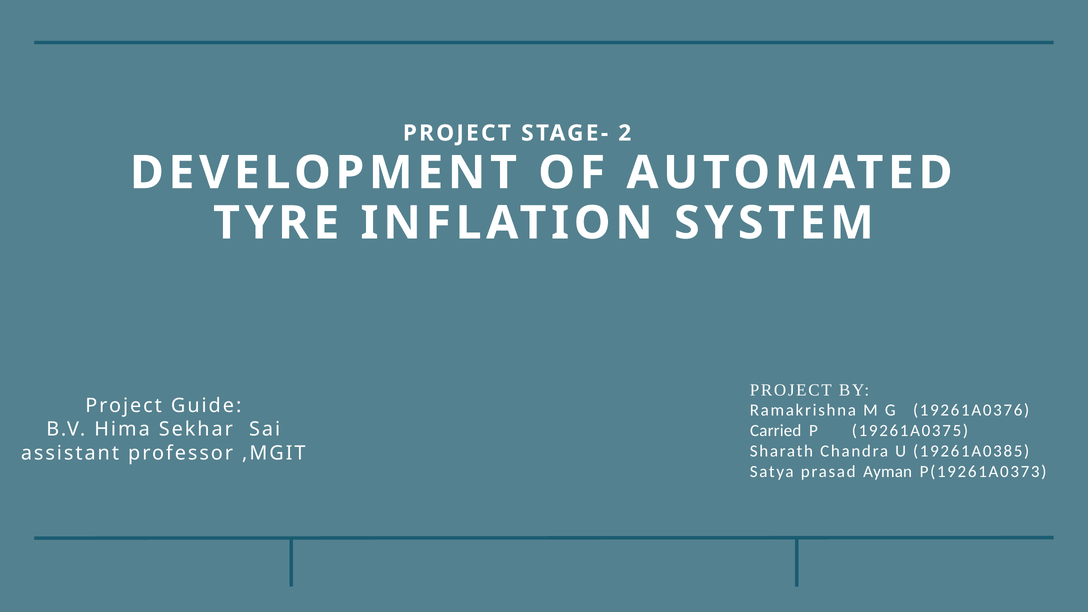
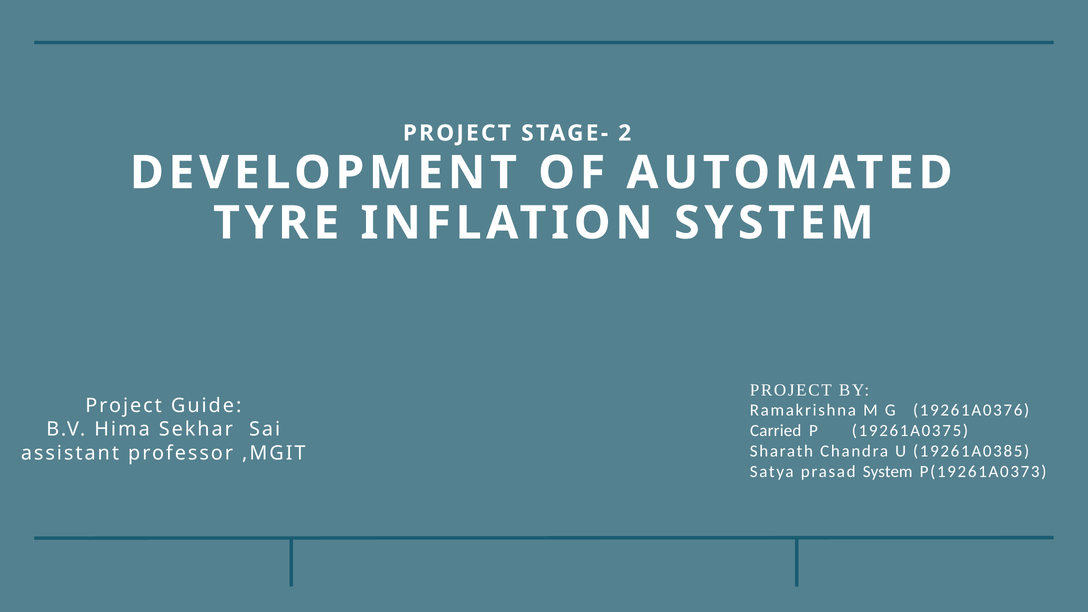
prasad Ayman: Ayman -> System (888, 472)
